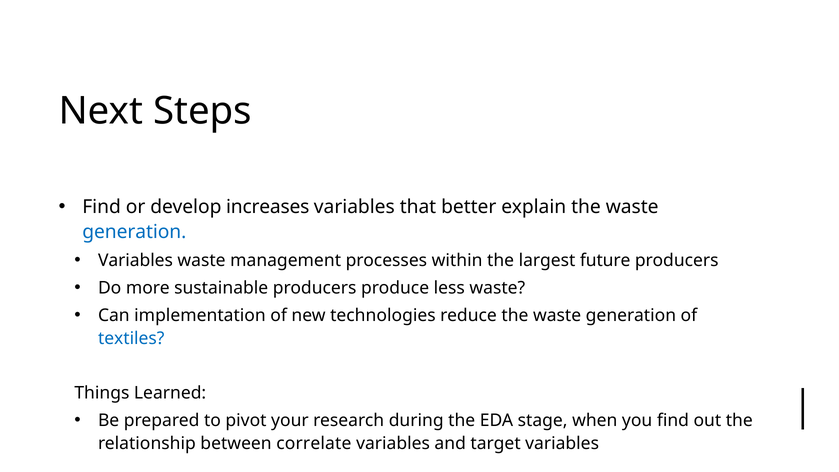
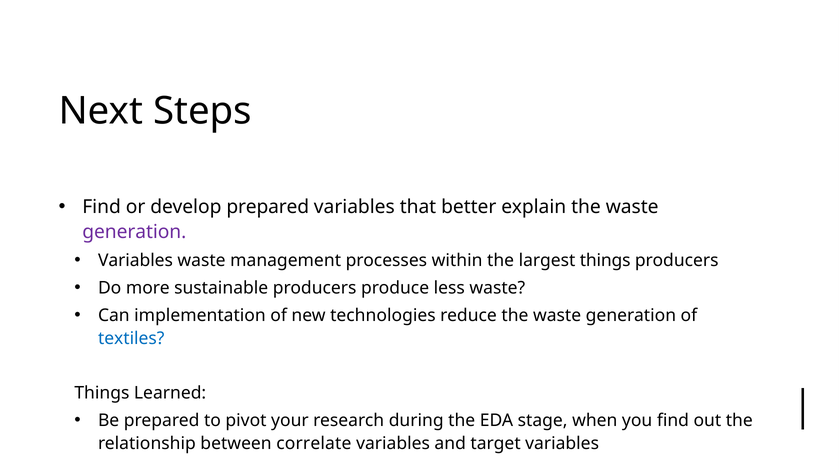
develop increases: increases -> prepared (268, 207)
generation colour: blue -> purple (134, 232)
largest future: future -> things (605, 260)
